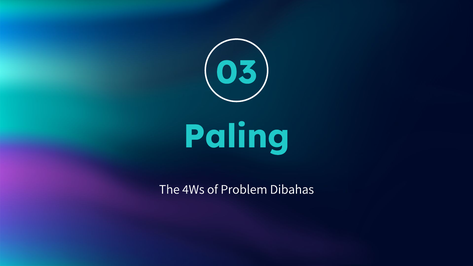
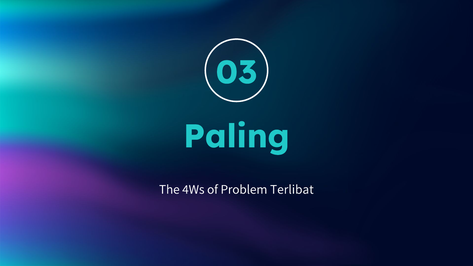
Dibahas: Dibahas -> Terlibat (292, 189)
